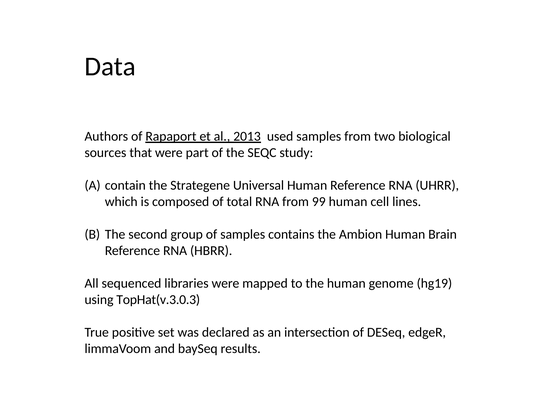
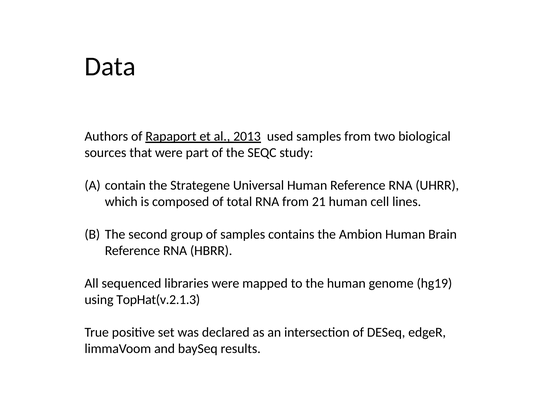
99: 99 -> 21 (319, 201)
TopHat(v.3.0.3: TopHat(v.3.0.3 -> TopHat(v.2.1.3 (158, 299)
